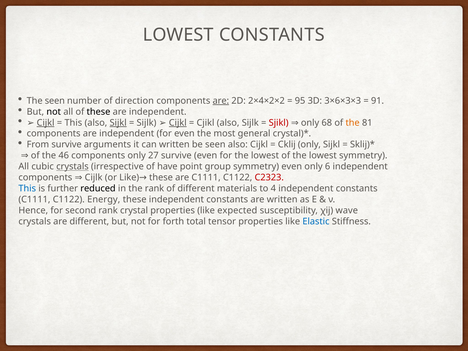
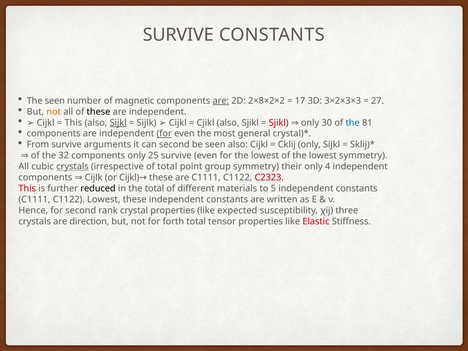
LOWEST: LOWEST -> SURVIVE (178, 35)
direction: direction -> magnetic (135, 101)
2×4×2×2: 2×4×2×2 -> 2×8×2×2 (266, 101)
95: 95 -> 17 (300, 101)
3×6×3×3: 3×6×3×3 -> 3×2×3×3 (343, 101)
91: 91 -> 27 (378, 101)
not colour: black -> orange (54, 112)
Cijkl underline: present -> none (46, 123)
Cijkl underline: present -> none (178, 123)
also Sijlk: Sijlk -> Sjikl (250, 123)
68: 68 -> 30 (327, 123)
the colour: orange -> blue (353, 123)
for underline: none -> present (164, 134)
can written: written -> second (174, 145)
46: 46 -> 32 (64, 156)
27: 27 -> 25 (153, 156)
of have: have -> total (167, 167)
symmetry even: even -> their (292, 167)
6: 6 -> 4 (328, 167)
or Like: Like -> Cijkl (129, 178)
This colour: blue -> red (27, 189)
the rank: rank -> total (154, 189)
4: 4 -> 5 (273, 189)
C1122 Energy: Energy -> Lowest (104, 199)
wave: wave -> three (347, 210)
are different: different -> direction (89, 221)
Elastic colour: blue -> red (316, 221)
